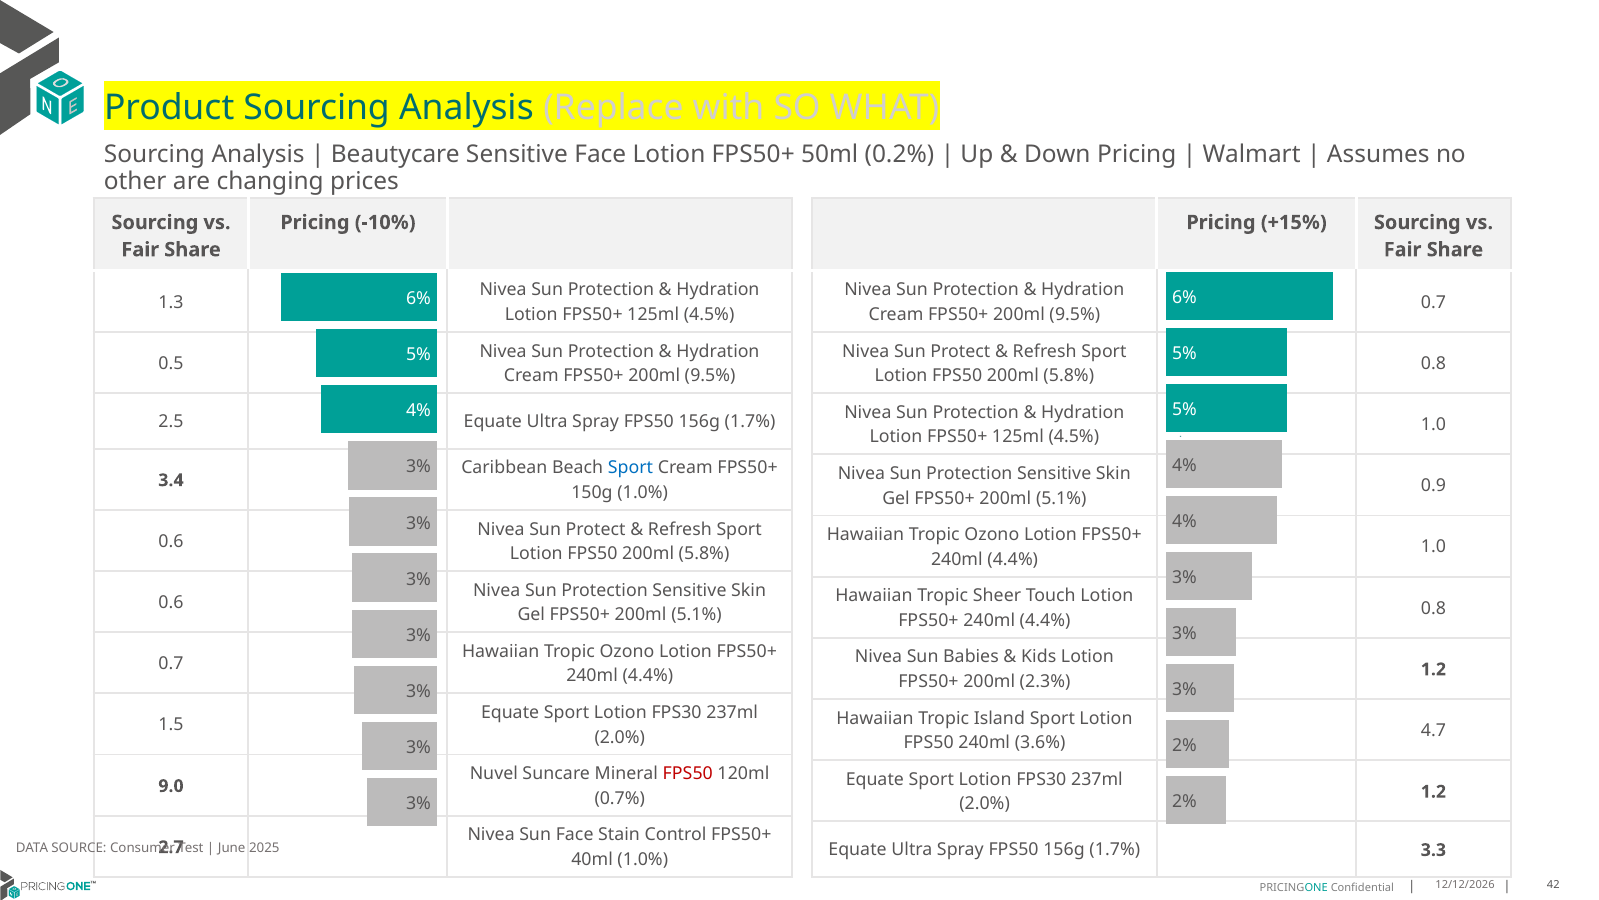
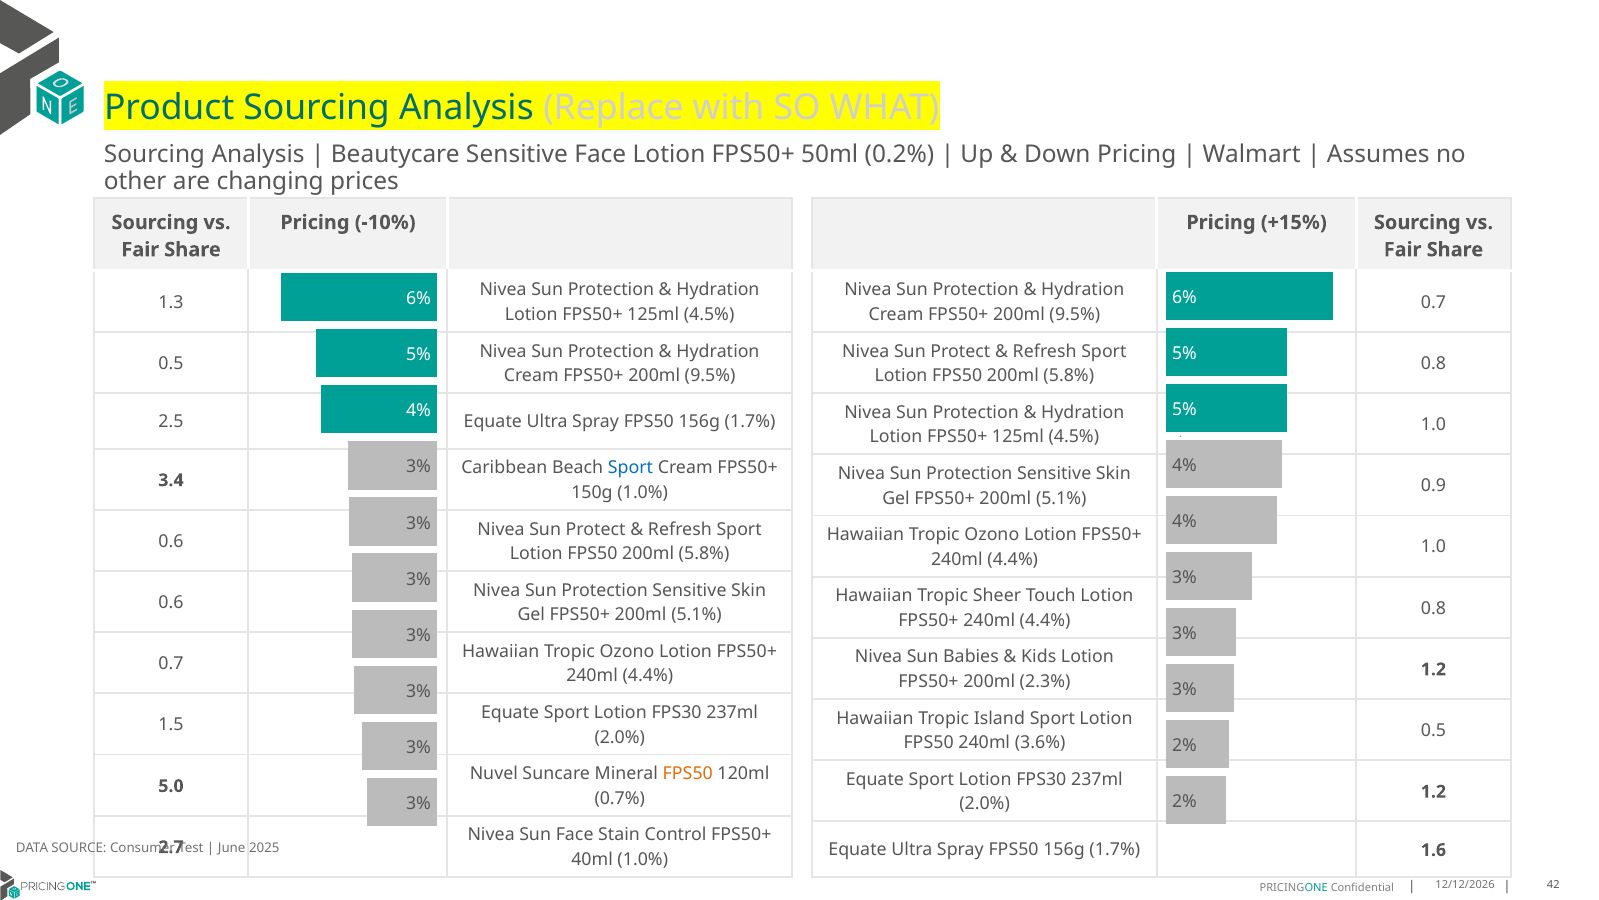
4.7: 4.7 -> 0.5 (1433, 730)
FPS50 colour: red -> orange (688, 773)
9.0: 9.0 -> 5.0 (171, 786)
3.3: 3.3 -> 1.6 (1433, 850)
